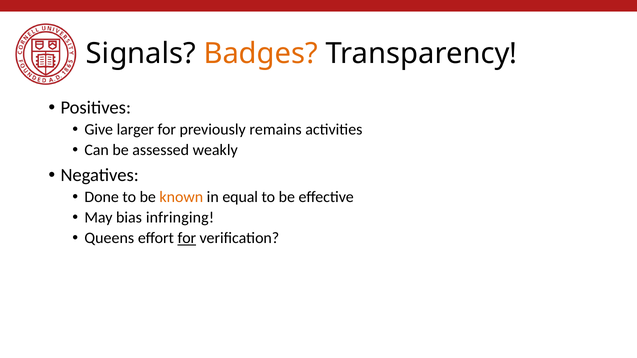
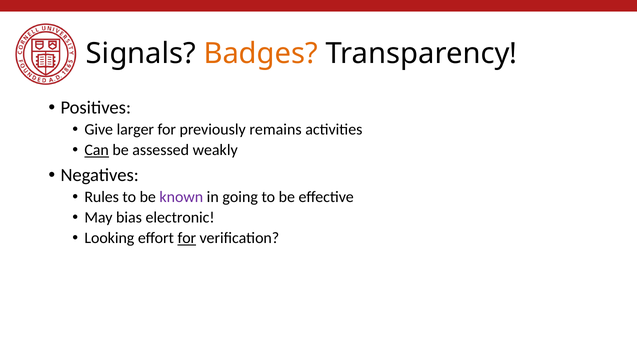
Can underline: none -> present (97, 150)
Done: Done -> Rules (102, 197)
known colour: orange -> purple (181, 197)
equal: equal -> going (240, 197)
infringing: infringing -> electronic (180, 218)
Queens: Queens -> Looking (109, 238)
